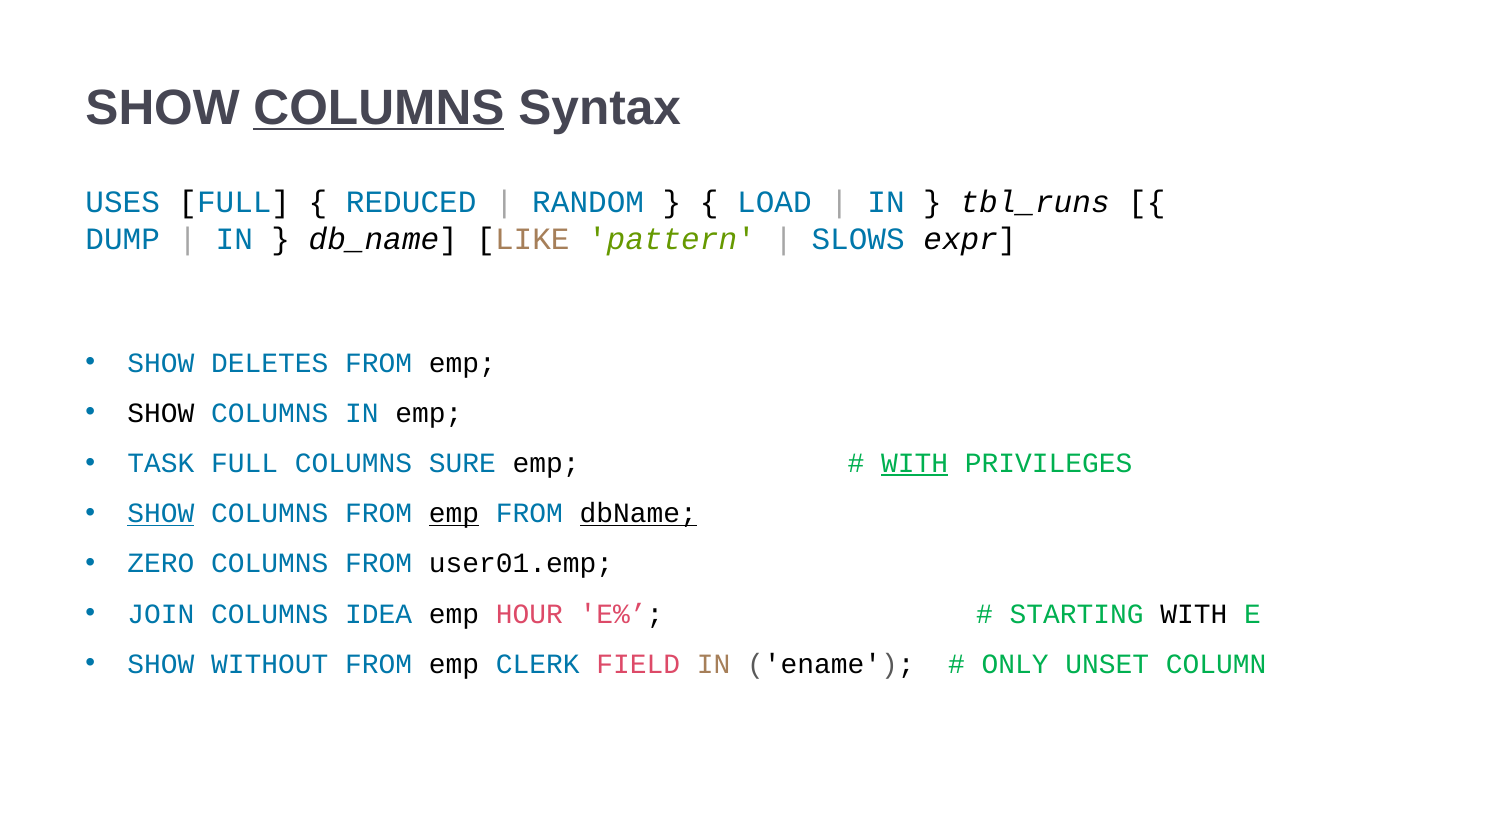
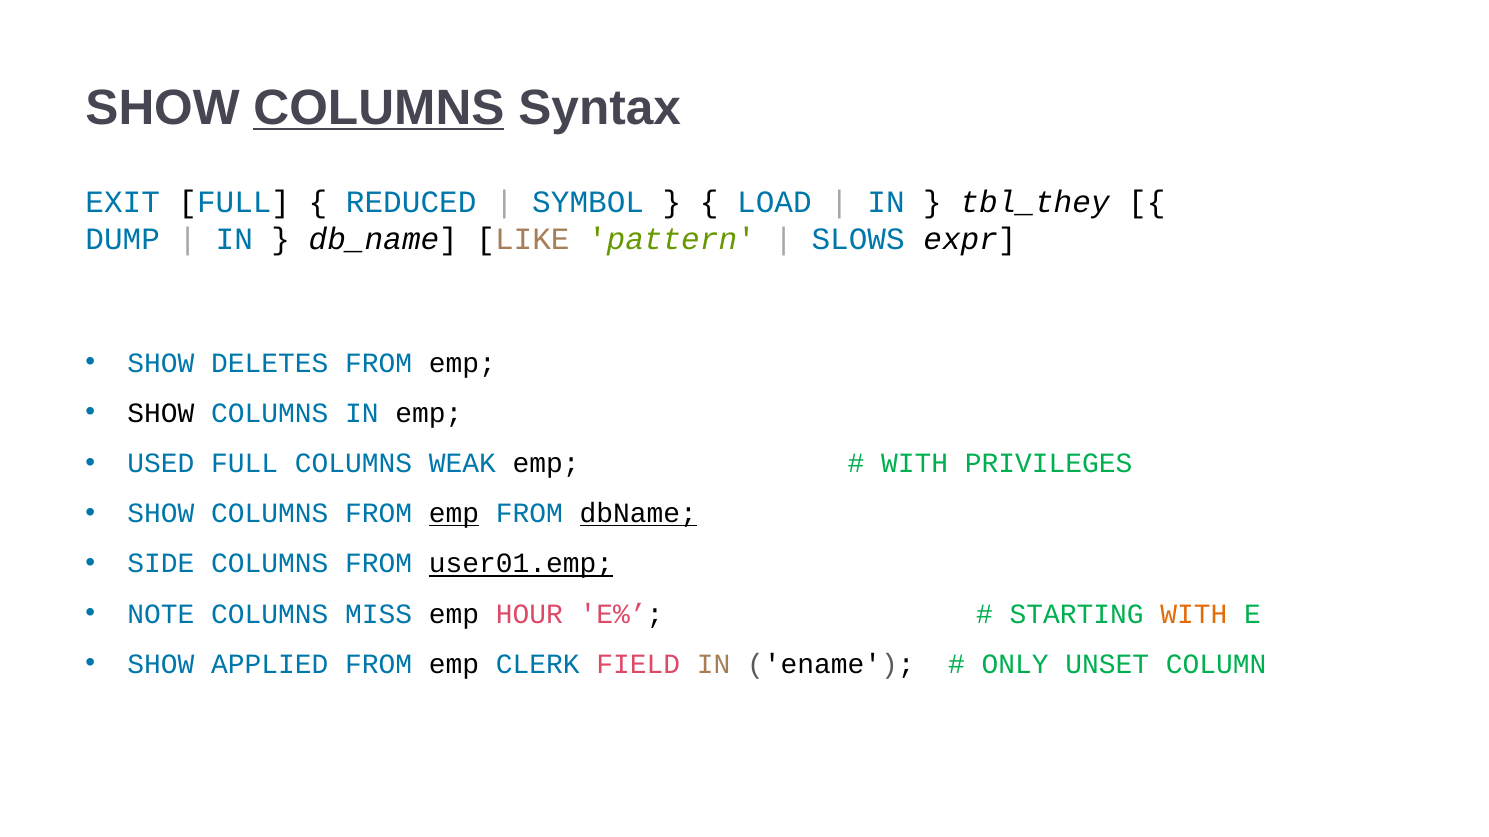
USES: USES -> EXIT (123, 202)
RANDOM: RANDOM -> SYMBOL (588, 202)
tbl_runs: tbl_runs -> tbl_they (1035, 202)
TASK: TASK -> USED (161, 464)
SURE: SURE -> WEAK (462, 464)
WITH underline: present -> none (915, 464)
SHOW underline: present -> none (161, 514)
ZERO: ZERO -> SIDE (161, 564)
user01.emp underline: none -> present (521, 564)
JOIN: JOIN -> NOTE (161, 614)
IDEA: IDEA -> MISS (379, 614)
WITH colour: black -> orange (1194, 614)
WITHOUT: WITHOUT -> APPLIED (270, 665)
